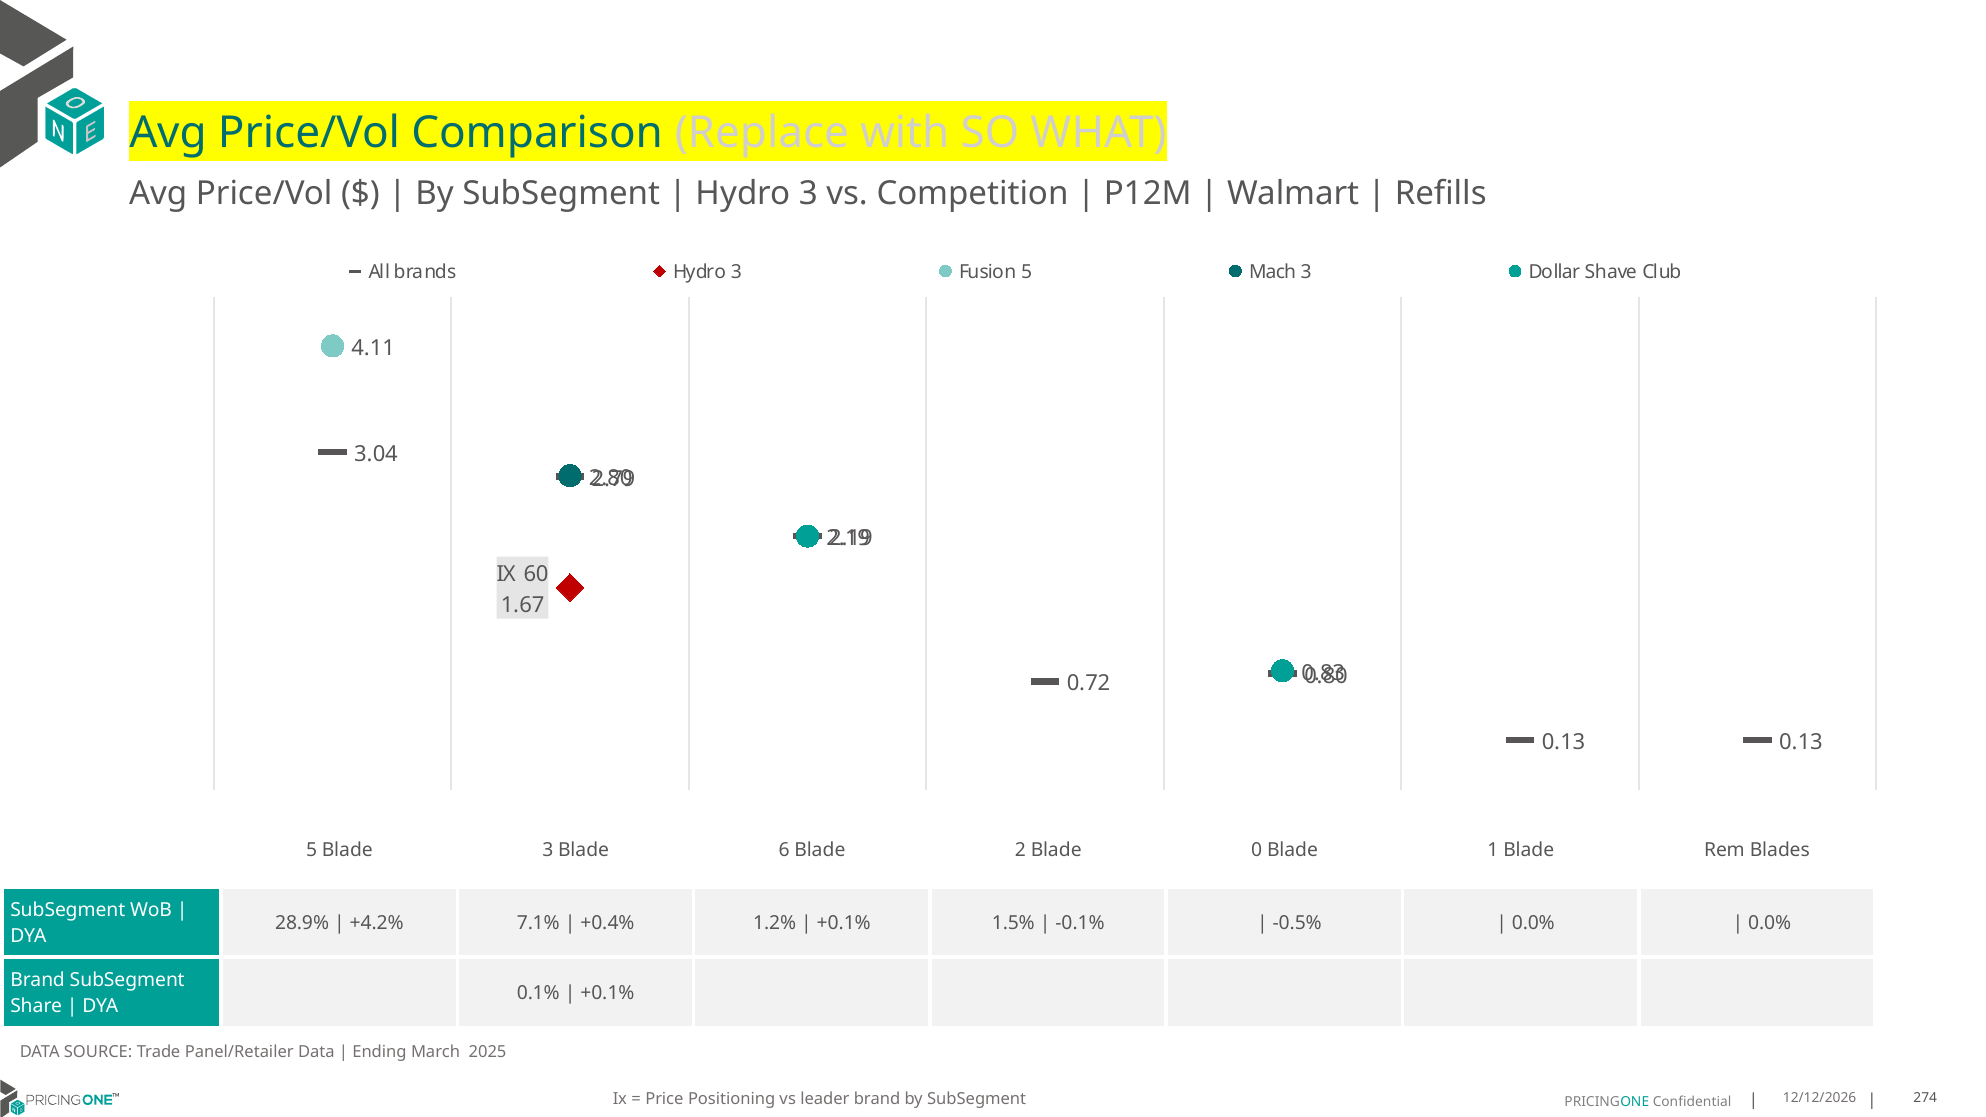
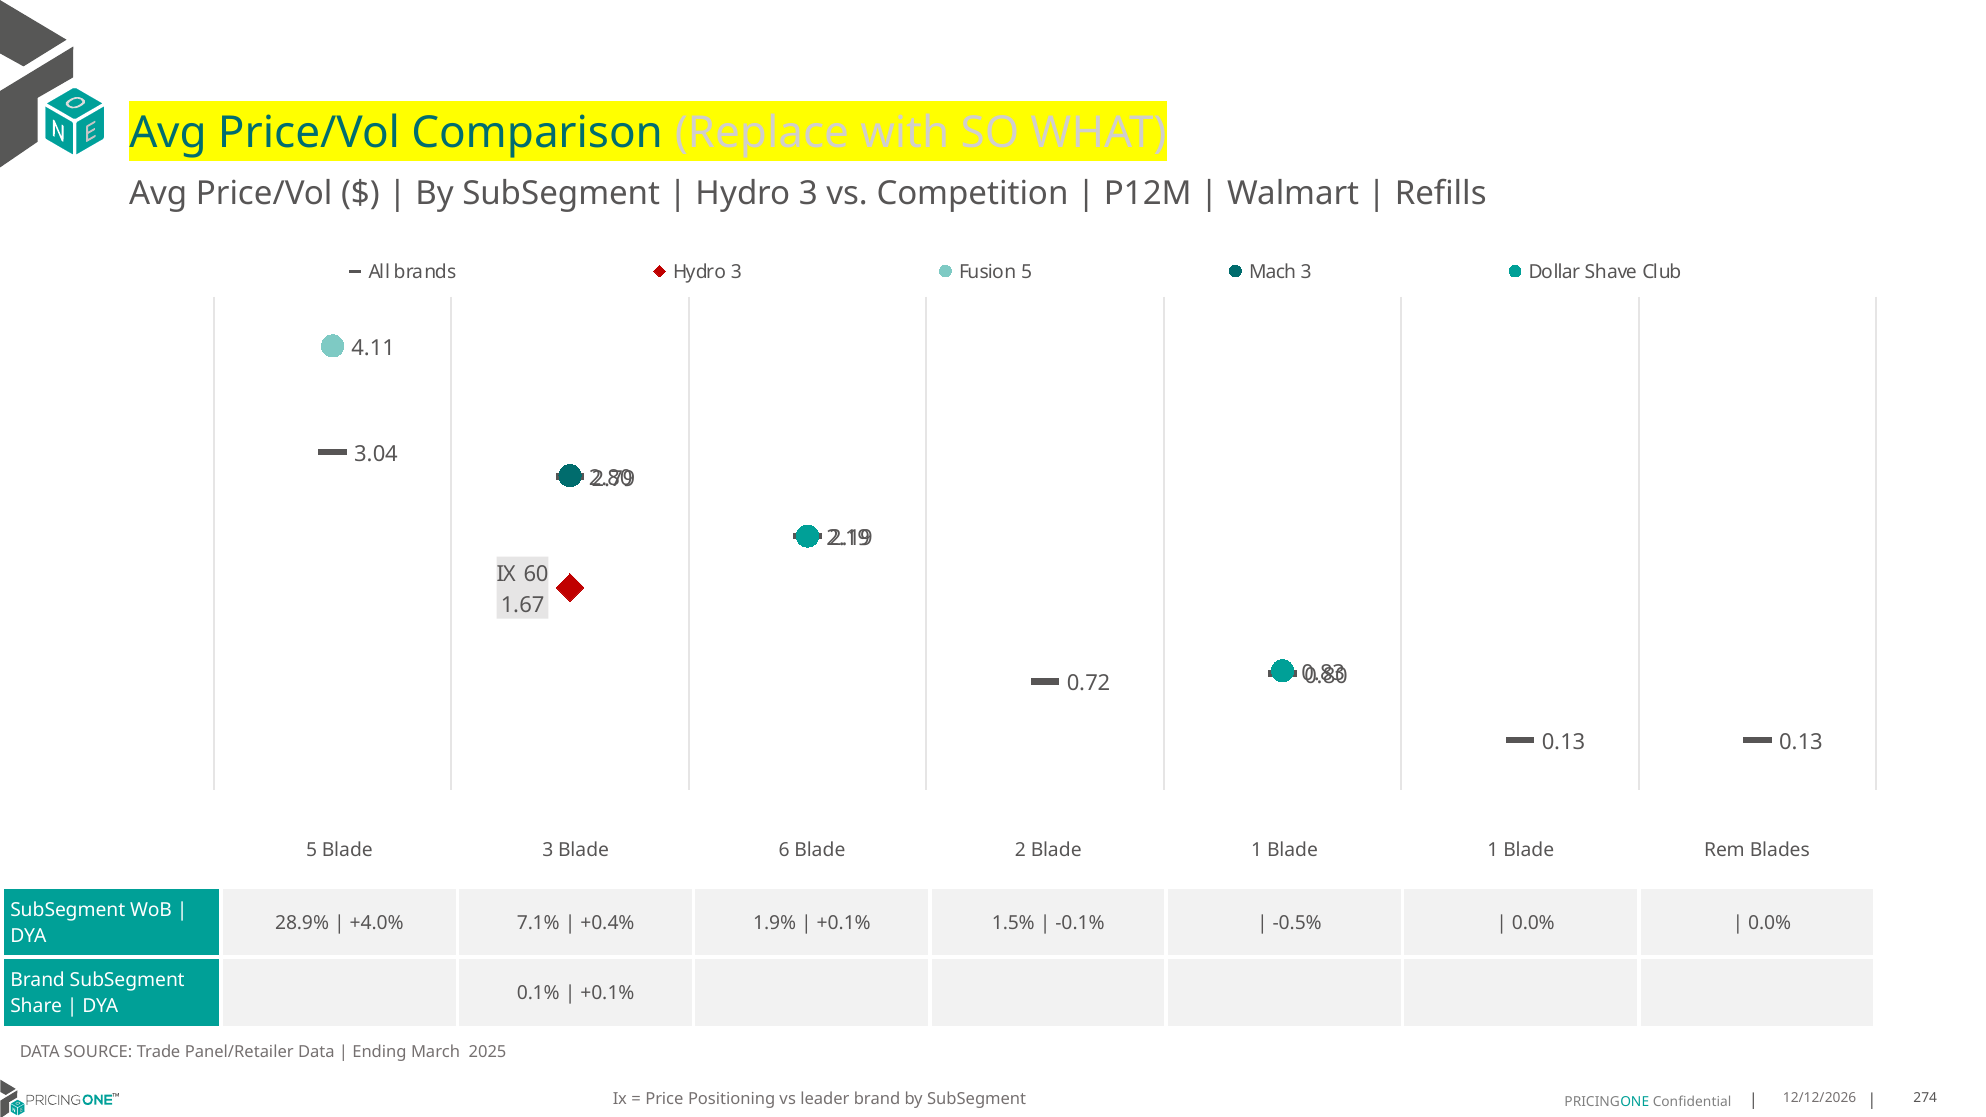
2 Blade 0: 0 -> 1 (1257, 850)
+4.2%: +4.2% -> +4.0% (377, 923)
1.2%: 1.2% -> 1.9% (775, 923)
